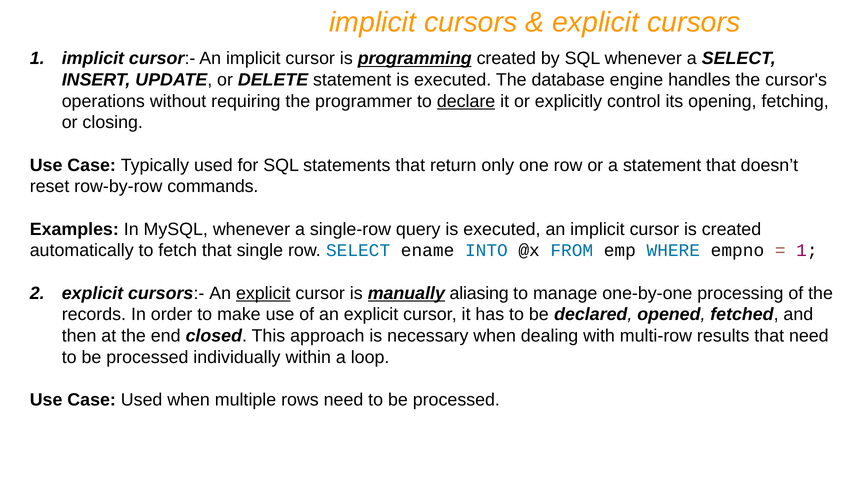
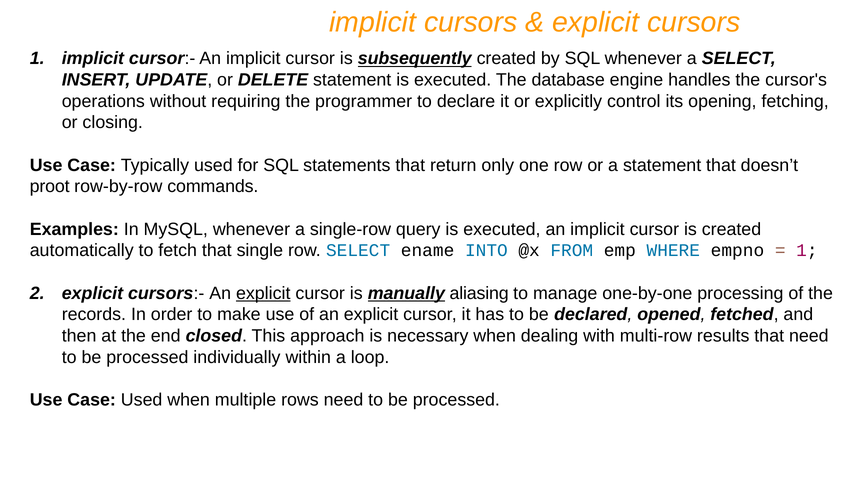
programming: programming -> subsequently (415, 59)
declare underline: present -> none (466, 101)
reset: reset -> proot (50, 187)
